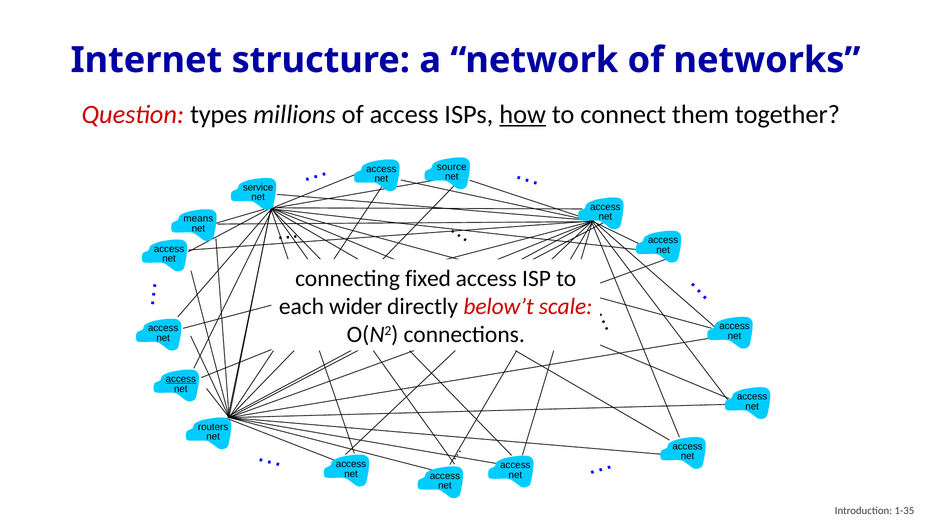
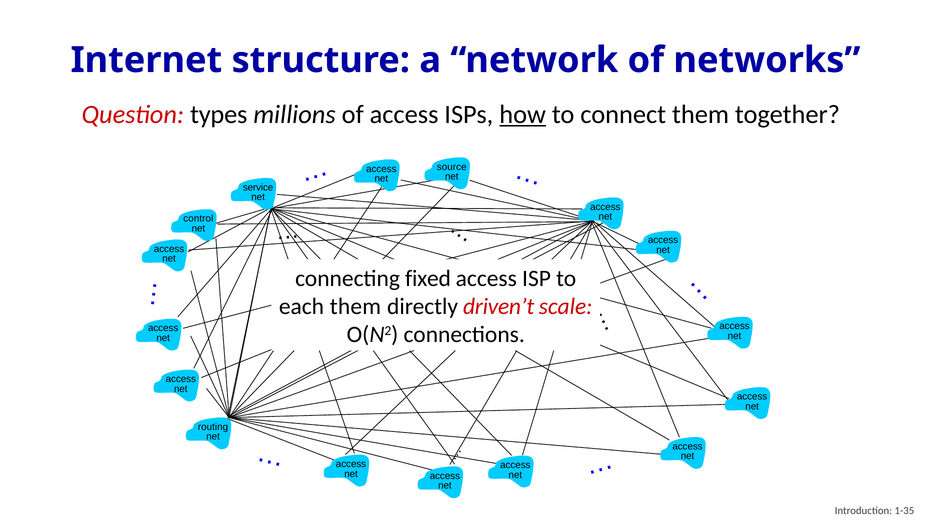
means: means -> control (198, 219)
each wider: wider -> them (355, 307)
below’t: below’t -> driven’t (499, 307)
access underline: present -> none (181, 379)
routers: routers -> routing (213, 427)
